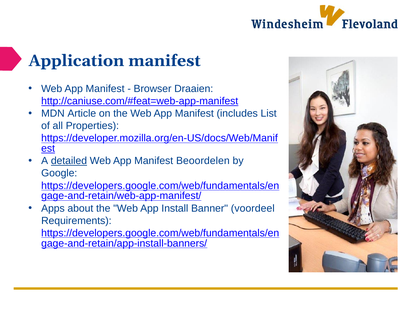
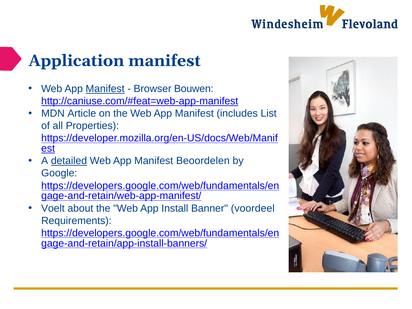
Manifest underline: none -> present (105, 89)
Draaien: Draaien -> Bouwen (194, 89)
Apps: Apps -> Voelt (53, 208)
